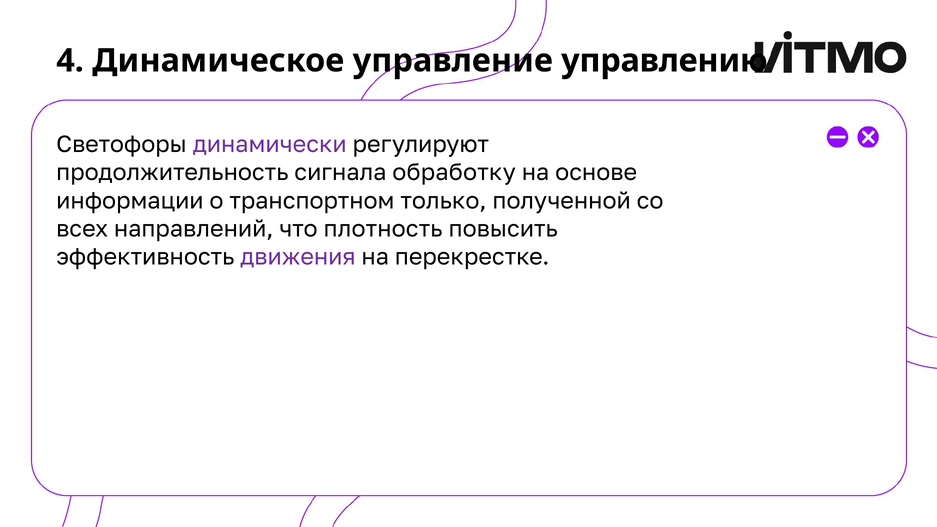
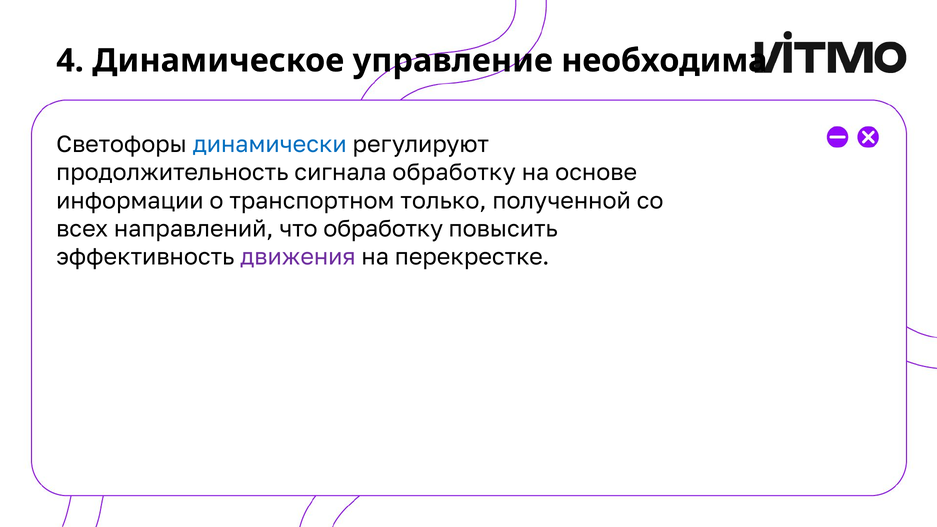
управлению: управлению -> необходима (664, 61)
динамически colour: purple -> blue (270, 145)
что плотность: плотность -> обработку (383, 229)
